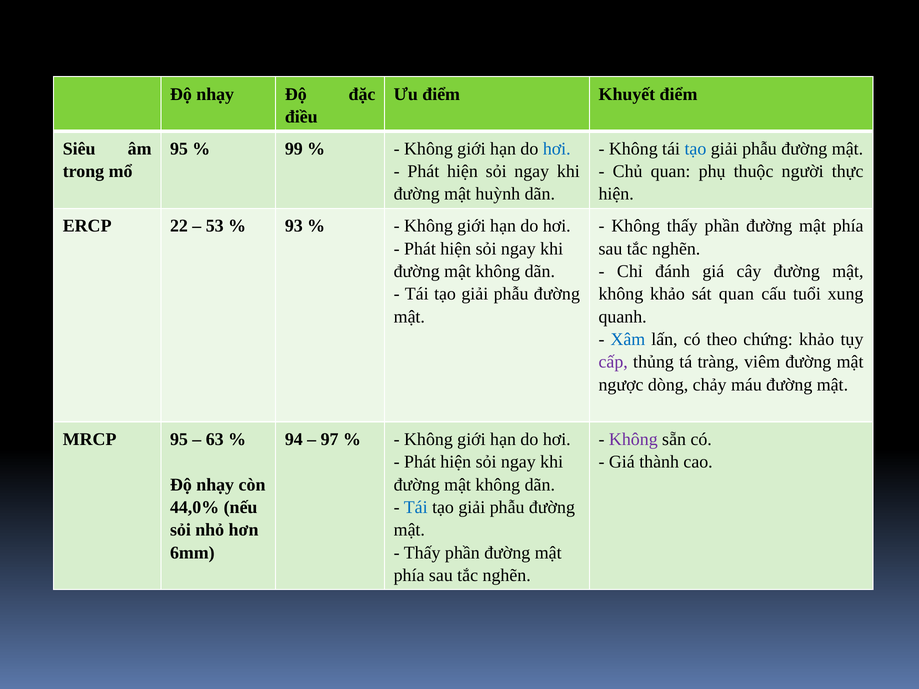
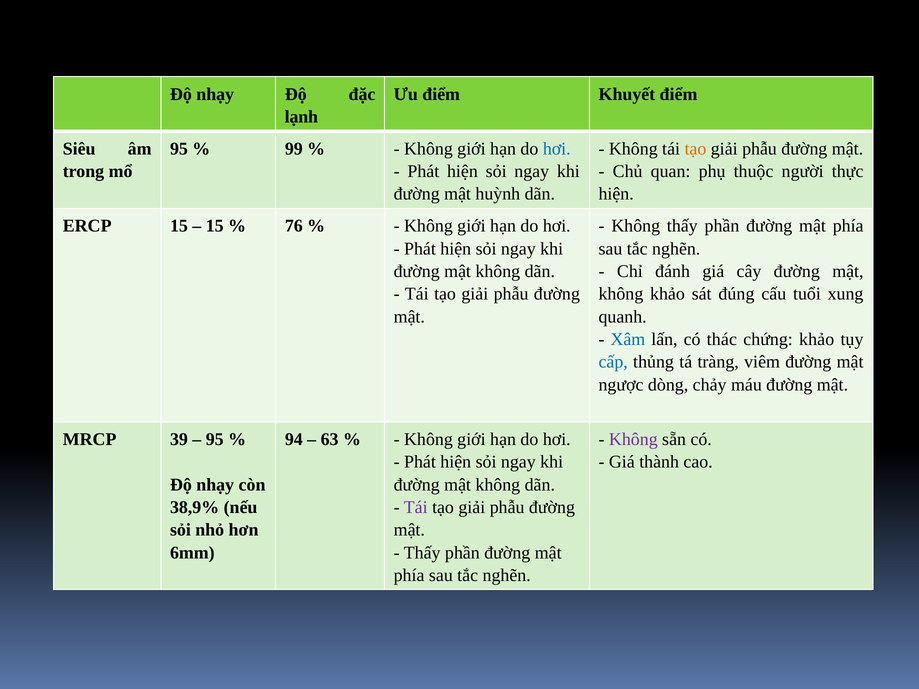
điều: điều -> lạnh (301, 117)
tạo colour: blue -> orange (695, 149)
ERCP 22: 22 -> 15 (179, 226)
53: 53 -> 15 (215, 226)
93: 93 -> 76 (294, 226)
sát quan: quan -> đúng (736, 294)
theo: theo -> thác (722, 339)
cấp colour: purple -> blue (613, 362)
MRCP 95: 95 -> 39 (179, 439)
63: 63 -> 95 (215, 439)
97: 97 -> 63 (330, 439)
44,0%: 44,0% -> 38,9% (195, 507)
Tái colour: blue -> purple (416, 507)
